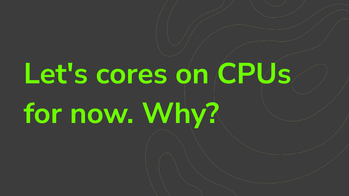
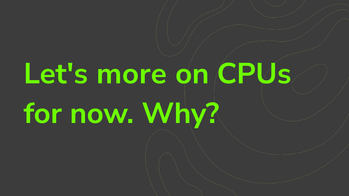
cores: cores -> more (131, 74)
